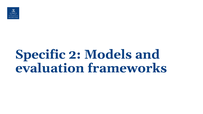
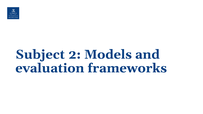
Specific: Specific -> Subject (40, 55)
